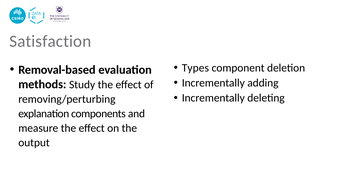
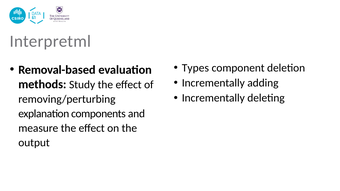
Satisfaction: Satisfaction -> Interpretml (50, 41)
